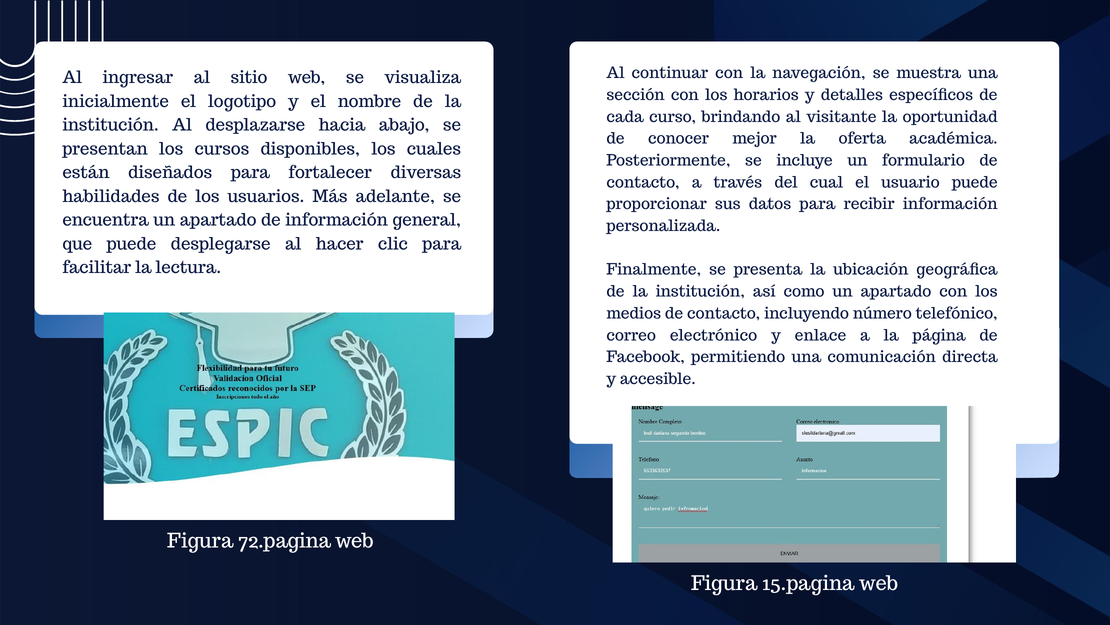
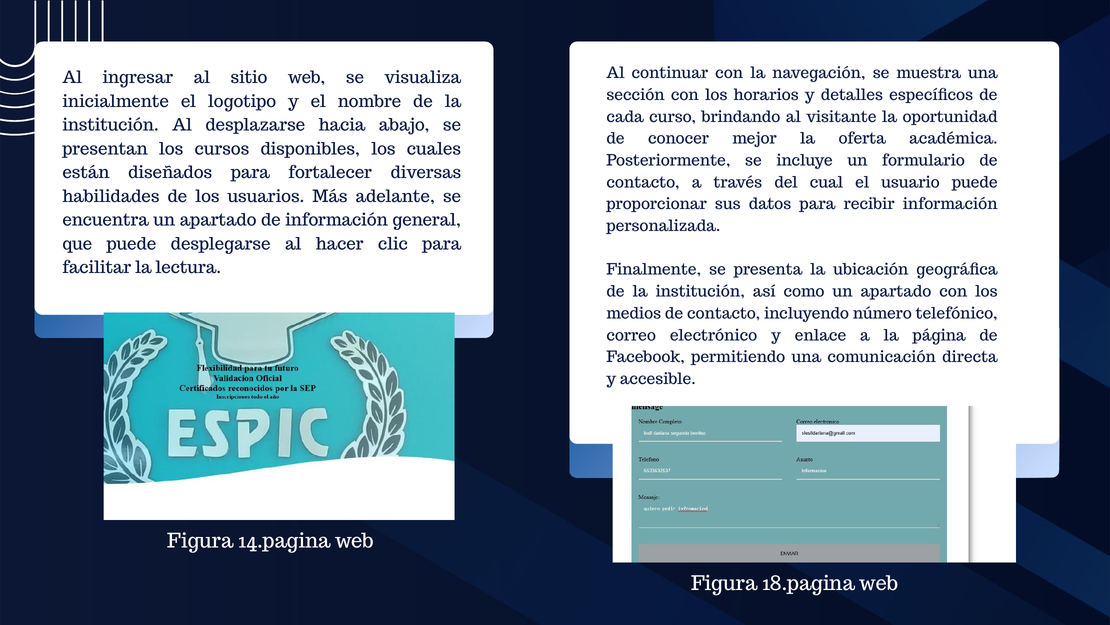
72.pagina: 72.pagina -> 14.pagina (284, 541)
15.pagina: 15.pagina -> 18.pagina (809, 583)
